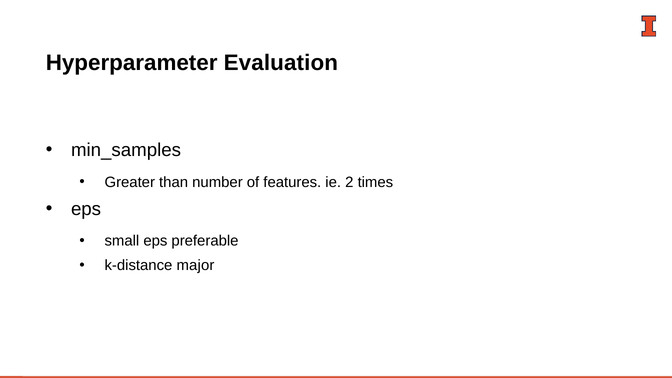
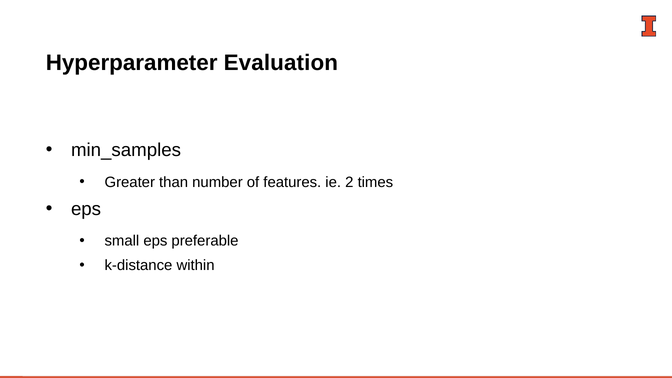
major: major -> within (196, 265)
